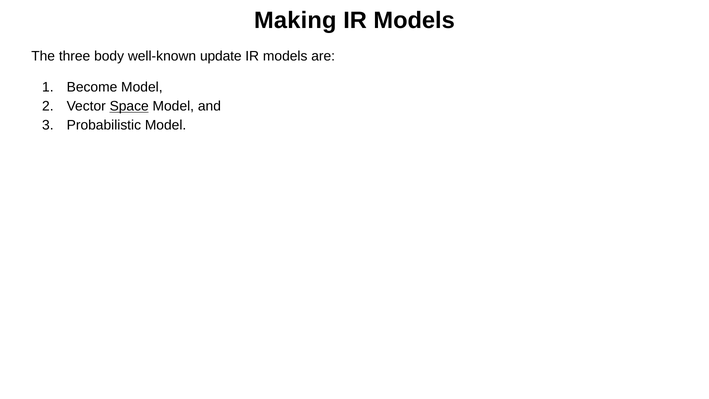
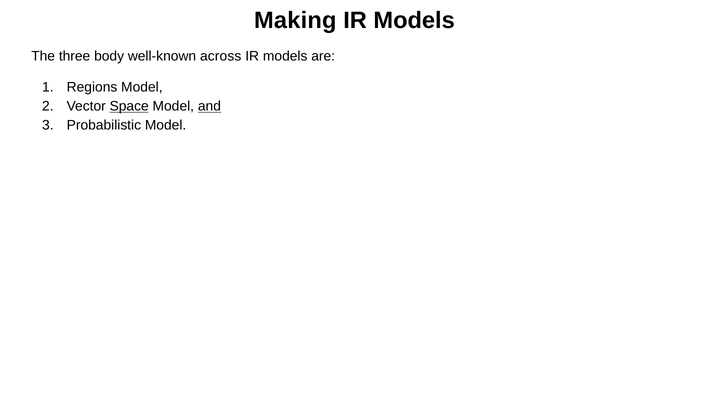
update: update -> across (221, 56)
Become: Become -> Regions (92, 87)
and underline: none -> present (209, 106)
